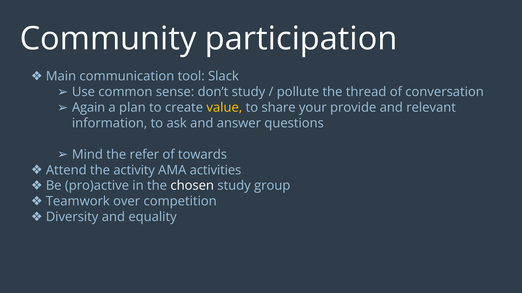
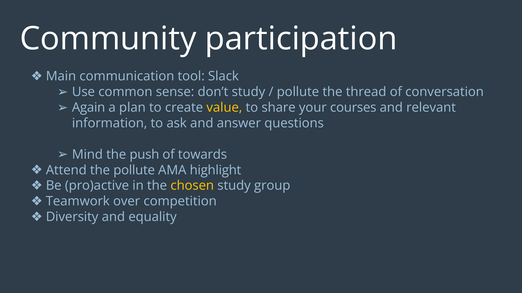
provide: provide -> courses (353, 108)
refer: refer -> push (144, 155)
the activity: activity -> pollute (134, 170)
activities: activities -> highlight (215, 170)
chosen colour: white -> yellow (192, 186)
